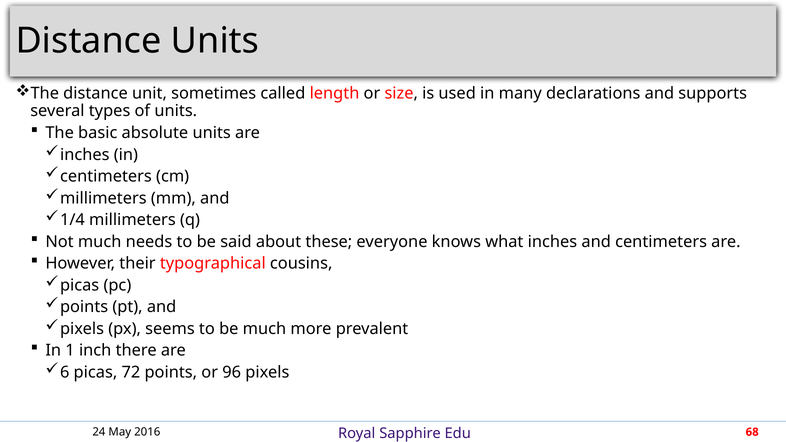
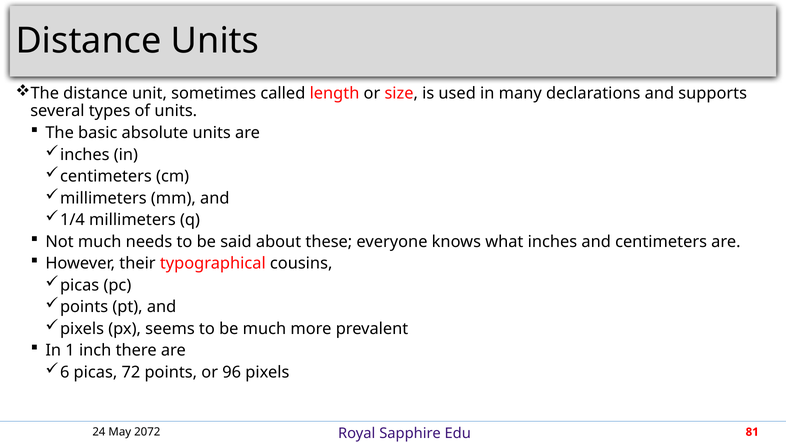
2016: 2016 -> 2072 (147, 432)
68: 68 -> 81 (752, 432)
